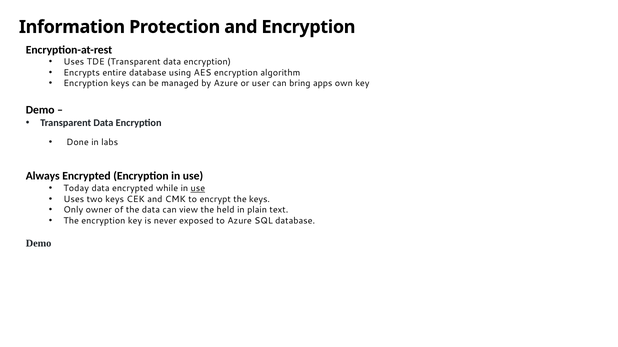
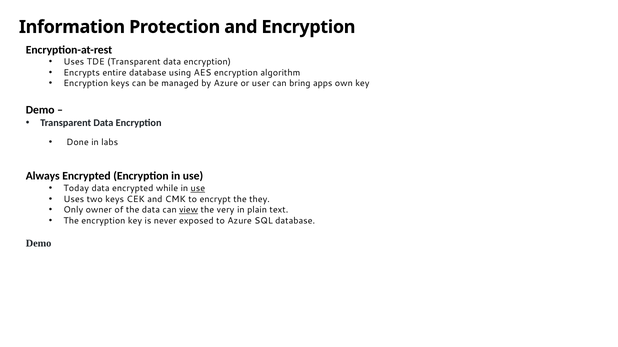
the keys: keys -> they (259, 199)
view underline: none -> present (189, 210)
held: held -> very (226, 210)
